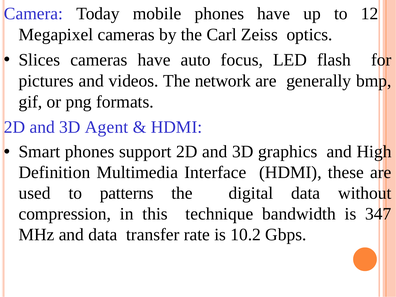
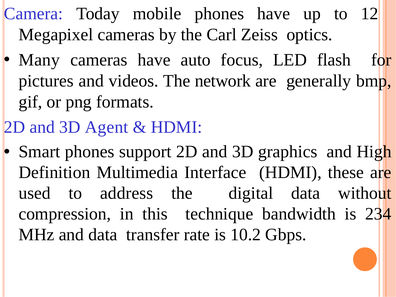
Slices: Slices -> Many (39, 60)
patterns: patterns -> address (127, 193)
347: 347 -> 234 (378, 214)
